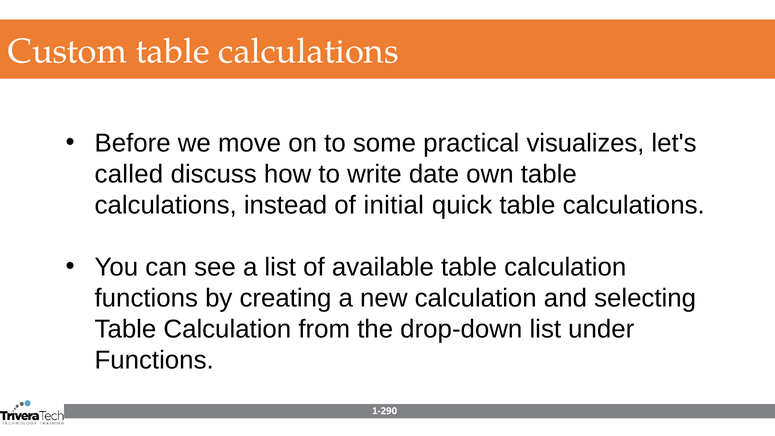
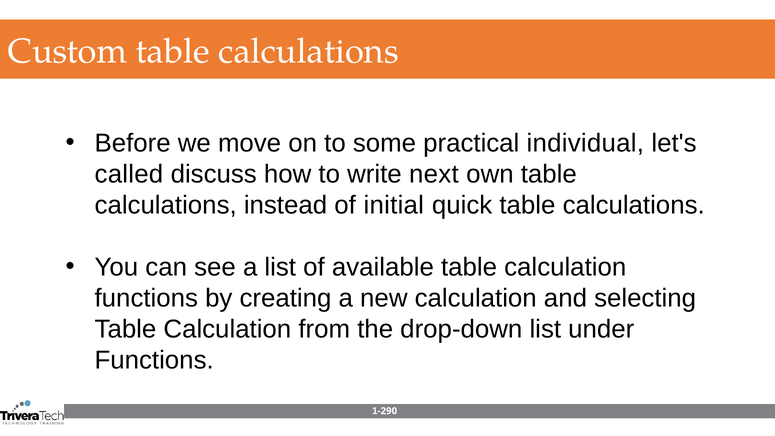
visualizes: visualizes -> individual (585, 143)
date: date -> next (434, 174)
